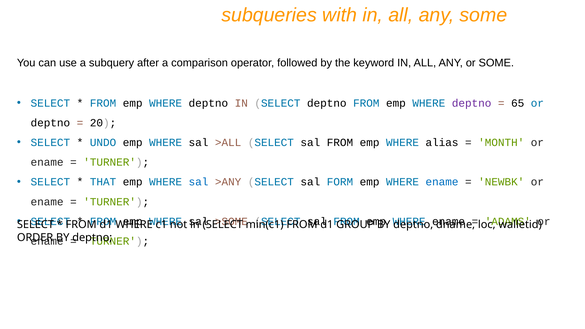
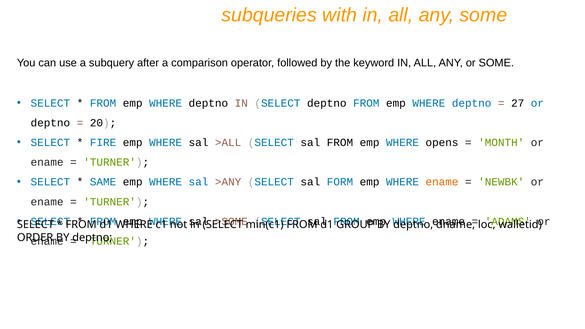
deptno colour: purple -> blue (472, 103)
65: 65 -> 27 (518, 103)
UNDO: UNDO -> FIRE (103, 143)
alias: alias -> opens (442, 143)
THAT: THAT -> SAME (103, 182)
ename colour: blue -> orange (442, 182)
